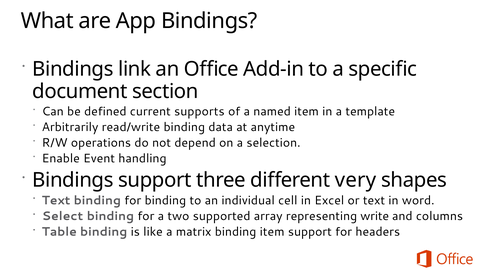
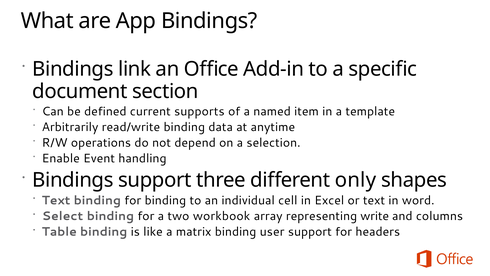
very: very -> only (356, 180)
supported: supported -> workbook (222, 216)
binding item: item -> user (272, 231)
